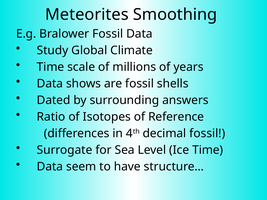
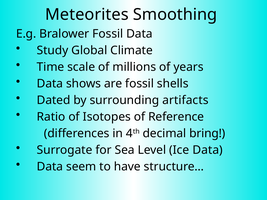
answers: answers -> artifacts (185, 100)
decimal fossil: fossil -> bring (207, 133)
Ice Time: Time -> Data (208, 150)
